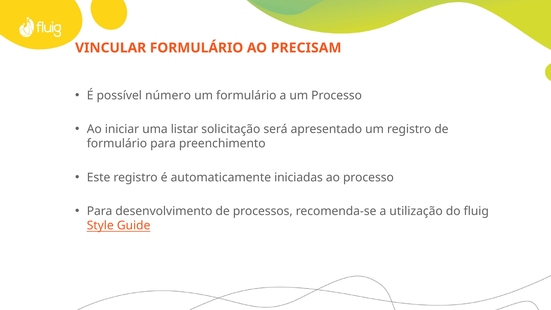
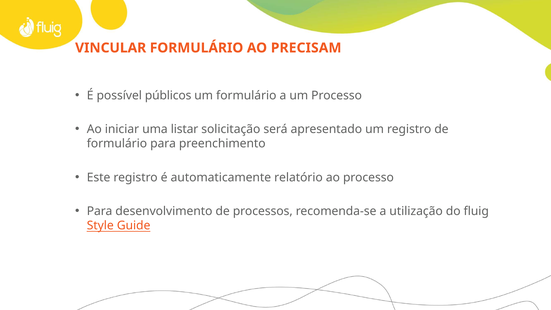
número: número -> públicos (168, 95)
iniciadas: iniciadas -> relatório (298, 177)
